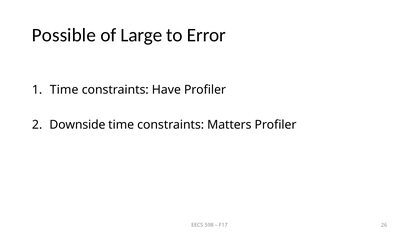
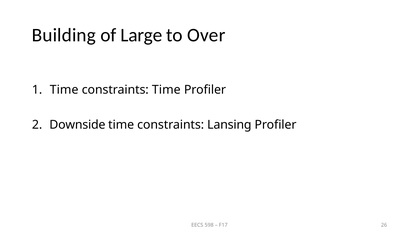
Possible: Possible -> Building (64, 35)
Error: Error -> Over (206, 35)
constraints Have: Have -> Time (166, 90)
Matters: Matters -> Lansing (229, 125)
